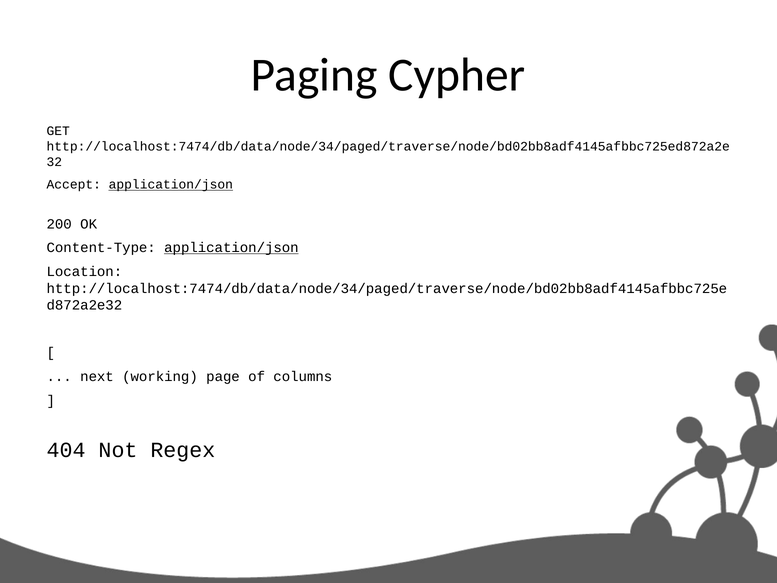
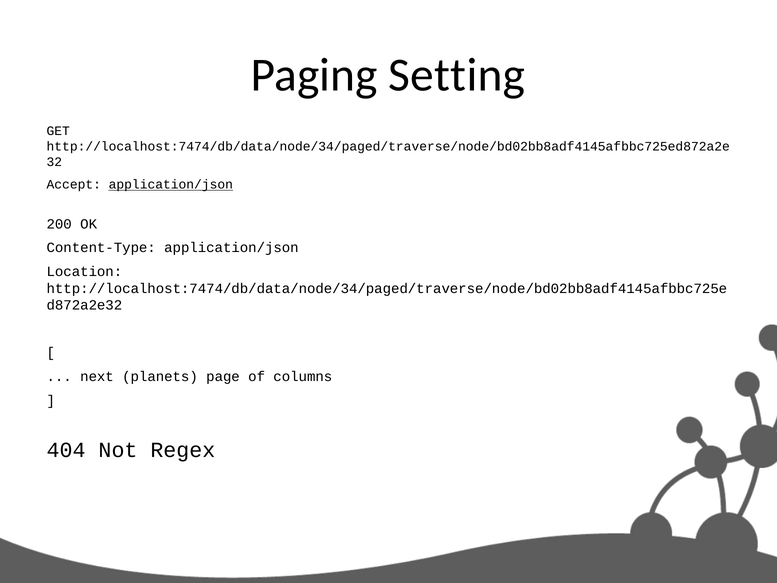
Cypher: Cypher -> Setting (457, 75)
application/json underline: present -> none (231, 248)
working: working -> planets (160, 376)
